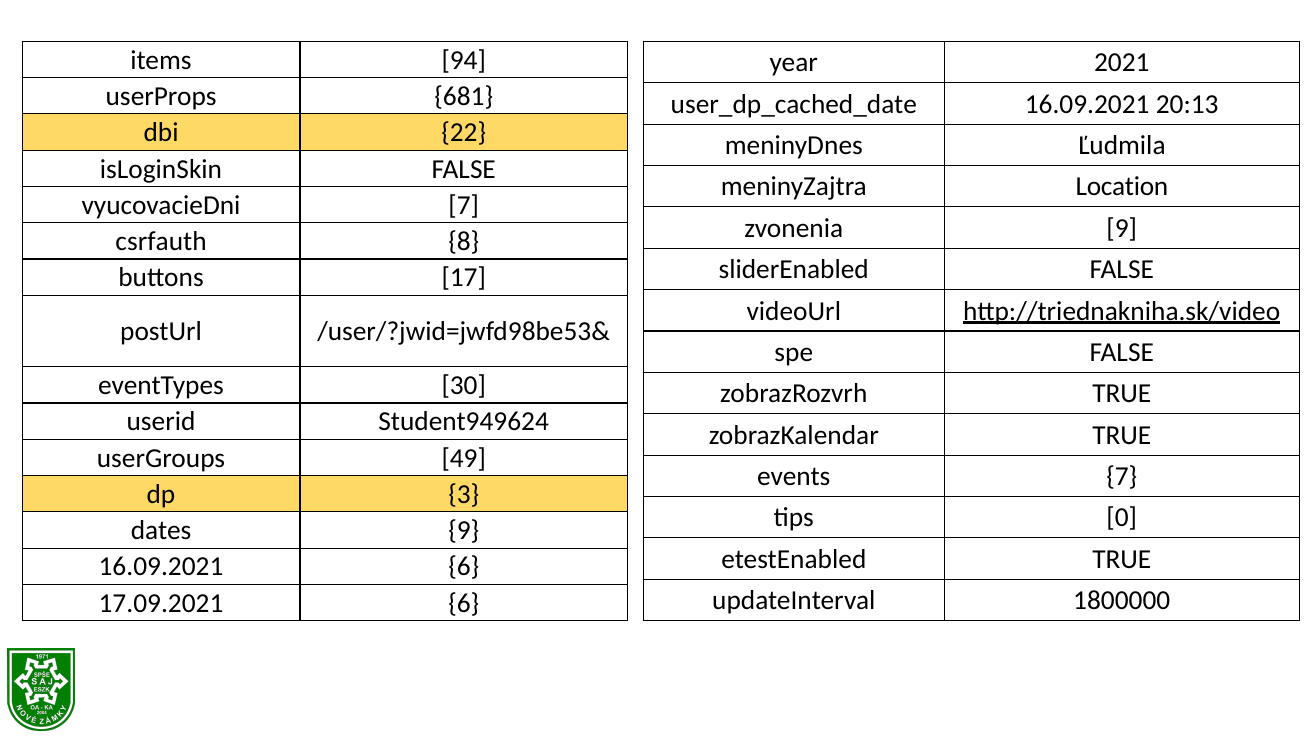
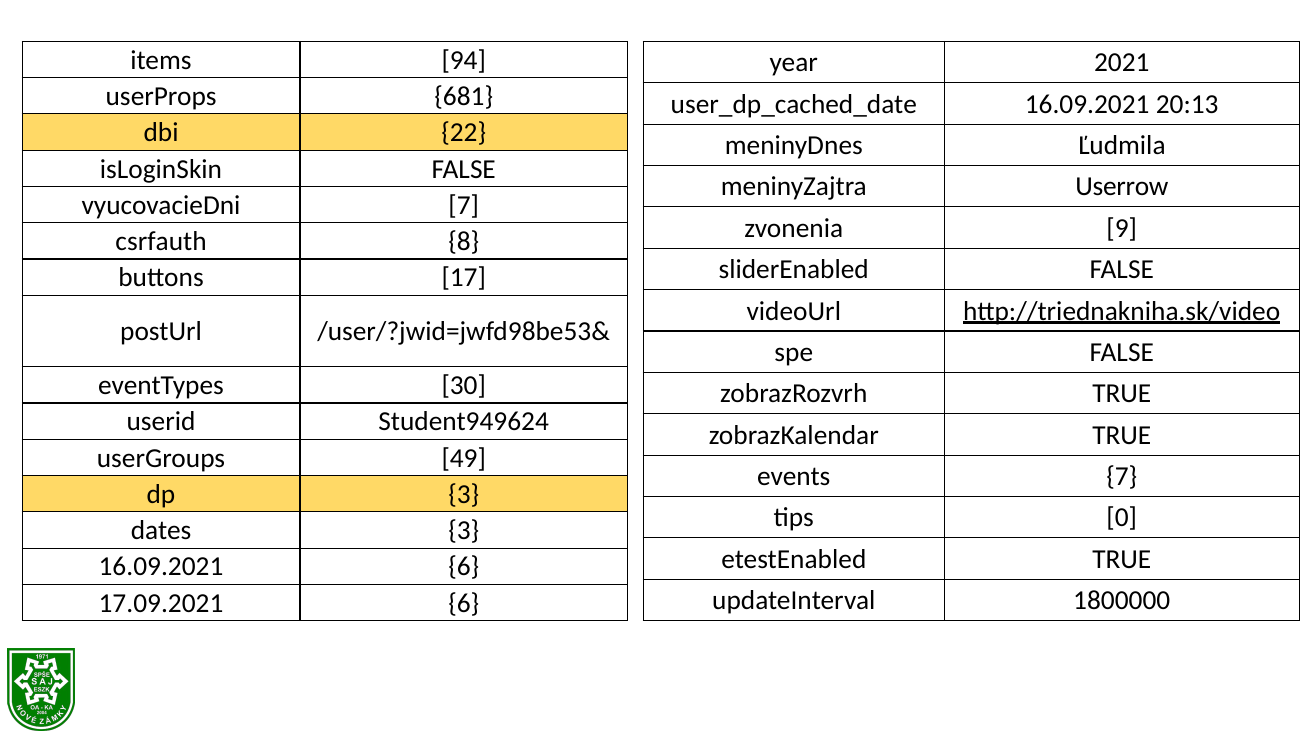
Location: Location -> Userrow (1122, 187)
dates 9: 9 -> 3 (464, 531)
